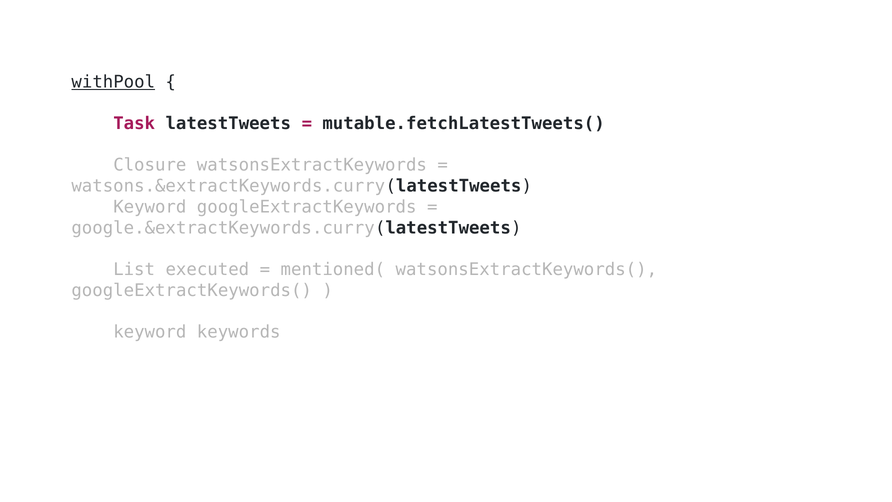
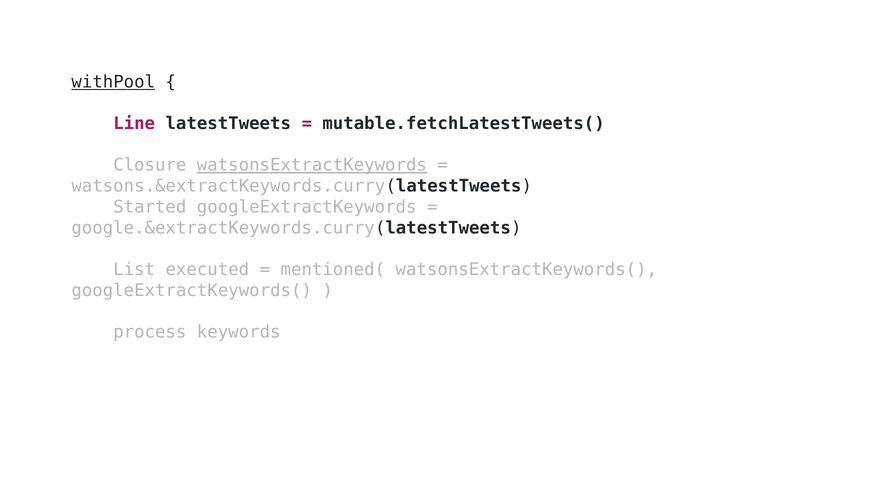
Task: Task -> Line (134, 124)
watsonsExtractKeywords underline: none -> present (312, 165)
Keyword: Keyword -> Started (150, 207)
keyword: keyword -> process (150, 332)
